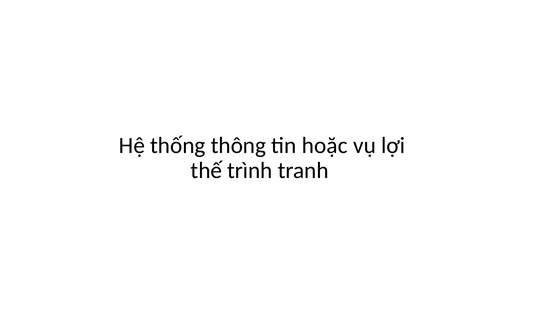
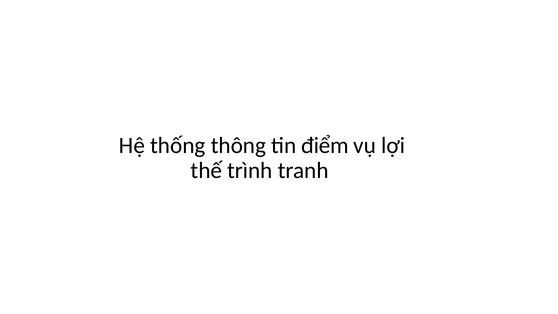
hoặc: hoặc -> điểm (325, 145)
